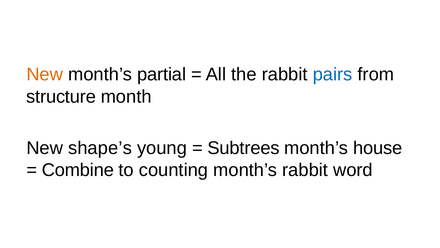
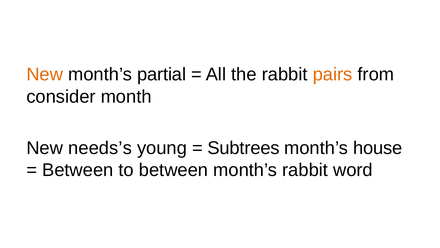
pairs colour: blue -> orange (333, 74)
structure: structure -> consider (61, 96)
shape’s: shape’s -> needs’s (100, 148)
Combine: Combine -> Between (78, 170)
to counting: counting -> between (174, 170)
